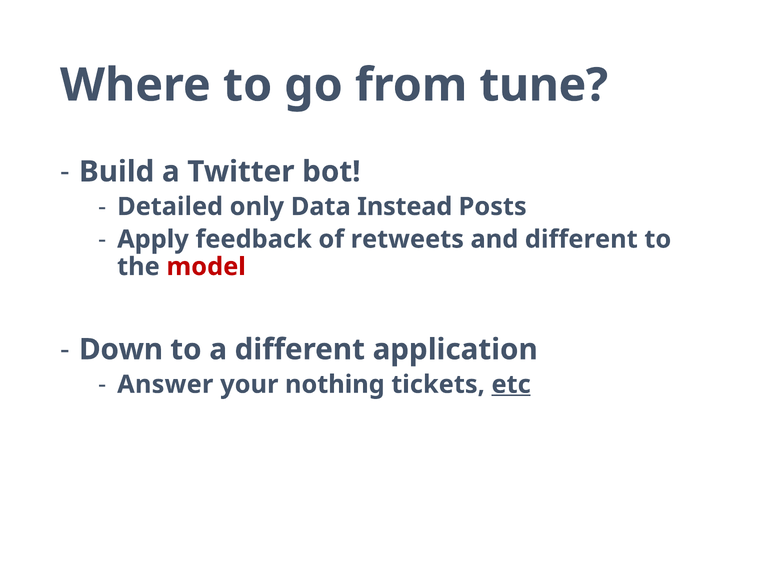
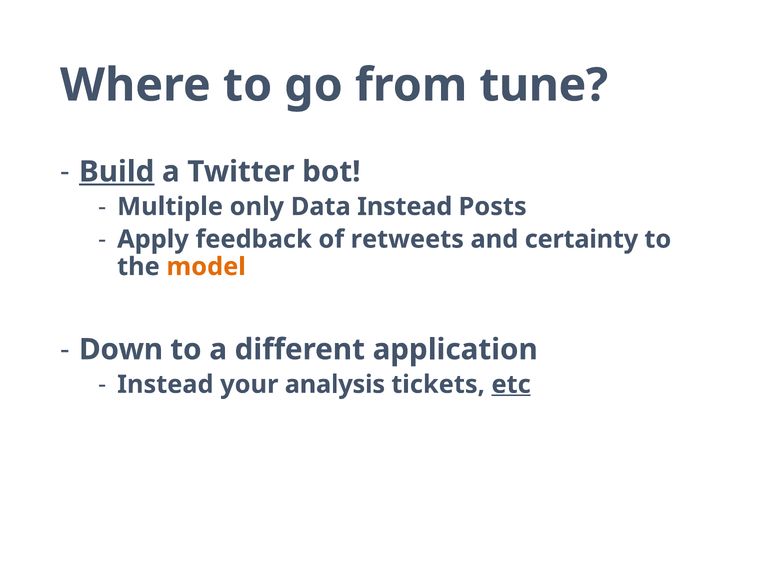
Build underline: none -> present (117, 172)
Detailed: Detailed -> Multiple (170, 207)
and different: different -> certainty (581, 240)
model colour: red -> orange (206, 267)
Answer: Answer -> Instead (165, 385)
nothing: nothing -> analysis (335, 385)
